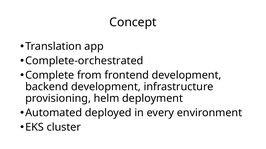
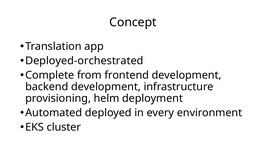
Complete-orchestrated: Complete-orchestrated -> Deployed-orchestrated (84, 61)
